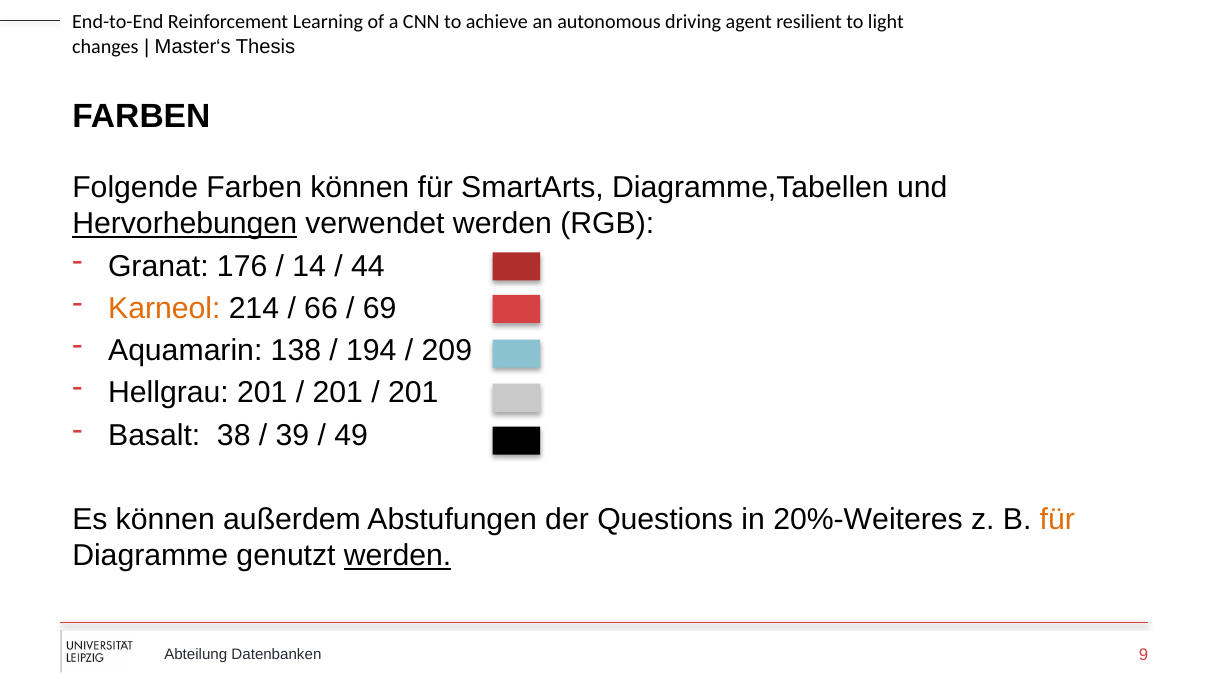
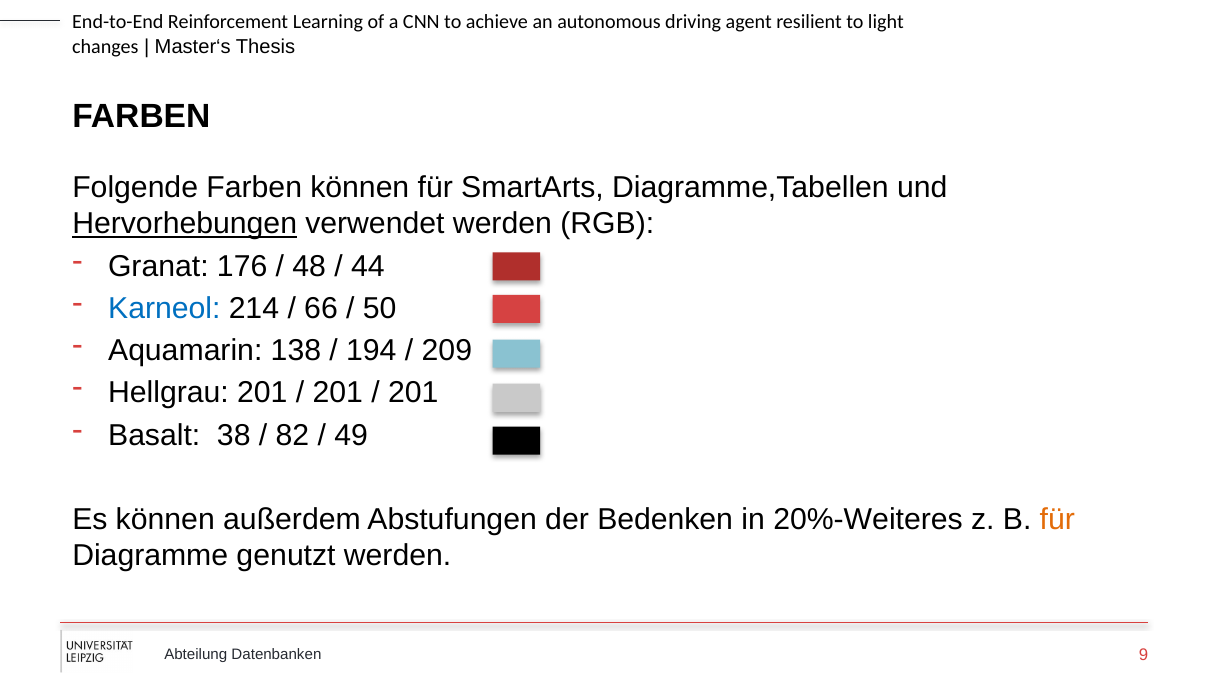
14: 14 -> 48 (309, 266)
Karneol colour: orange -> blue (164, 309)
69: 69 -> 50 (380, 309)
39: 39 -> 82 (292, 435)
Questions: Questions -> Bedenken (665, 520)
werden underline: present -> none (398, 556)
